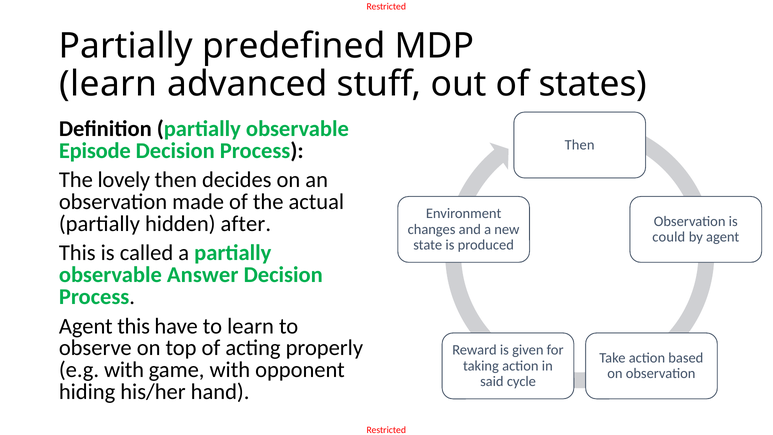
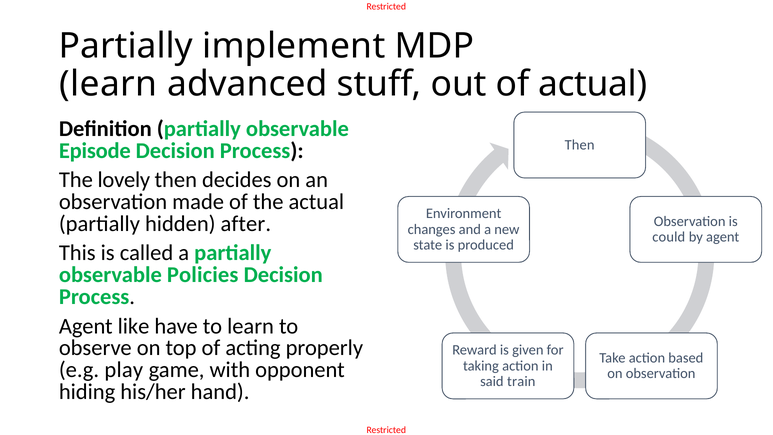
predefined: predefined -> implement (294, 46)
of states: states -> actual (593, 84)
Answer: Answer -> Policies (203, 275)
Agent this: this -> like (134, 326)
e.g with: with -> play (124, 370)
cycle: cycle -> train (521, 381)
